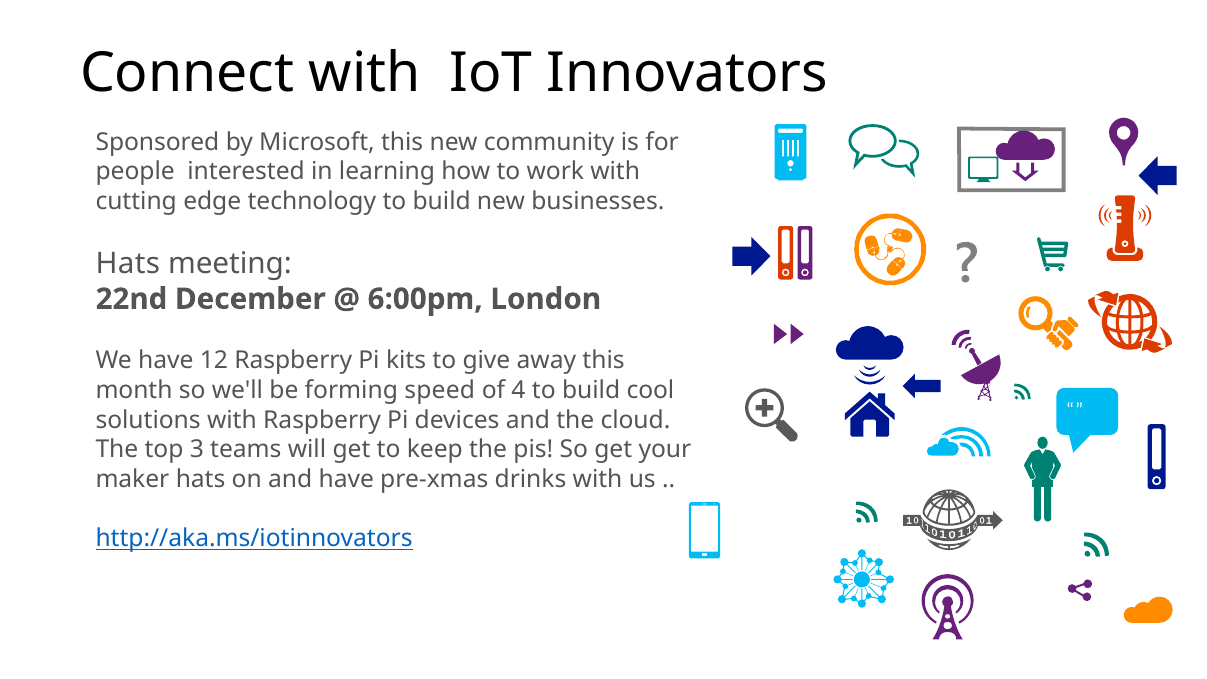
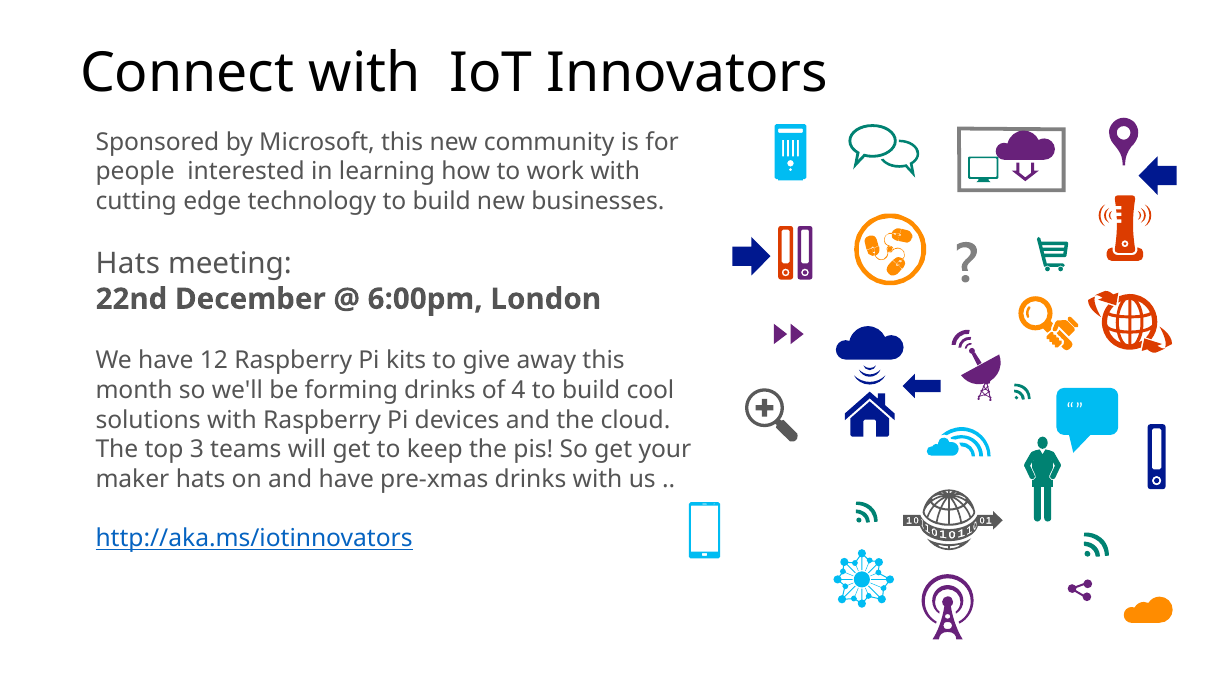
forming speed: speed -> drinks (440, 390)
